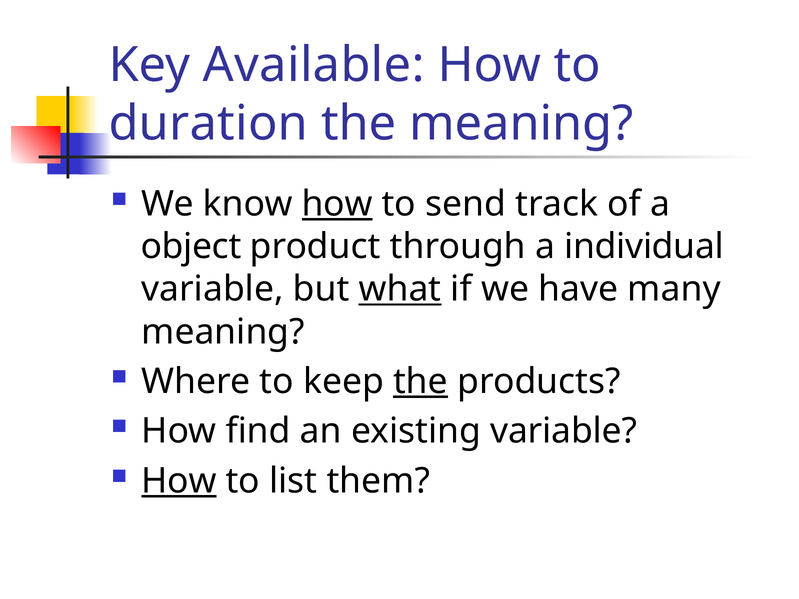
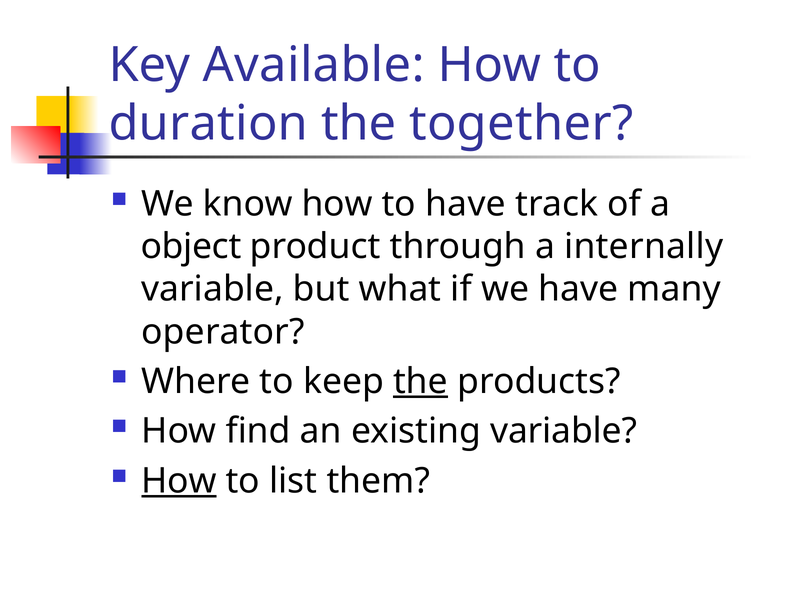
the meaning: meaning -> together (521, 124)
how underline: present -> none (337, 204)
to send: send -> have (466, 204)
individual: individual -> internally (644, 247)
what underline: present -> none (400, 289)
meaning: meaning -> operator (223, 332)
